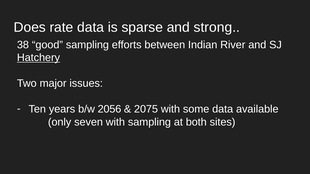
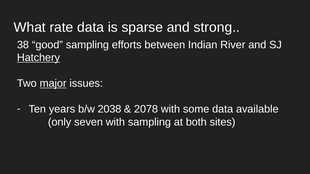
Does: Does -> What (30, 27)
major underline: none -> present (53, 84)
2056: 2056 -> 2038 (109, 109)
2075: 2075 -> 2078 (146, 109)
